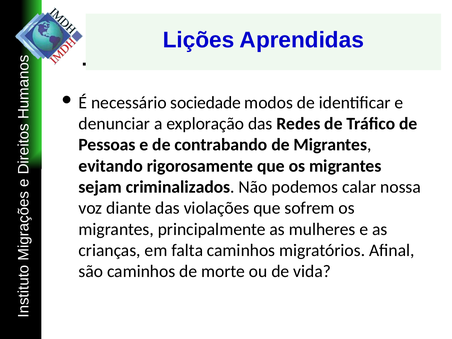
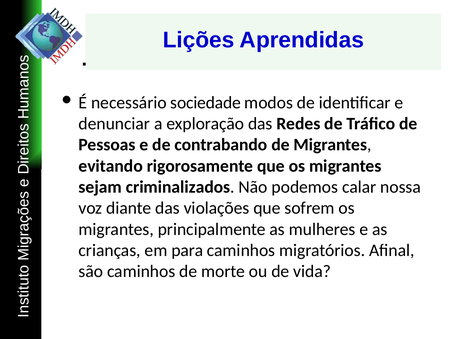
falta: falta -> para (187, 250)
